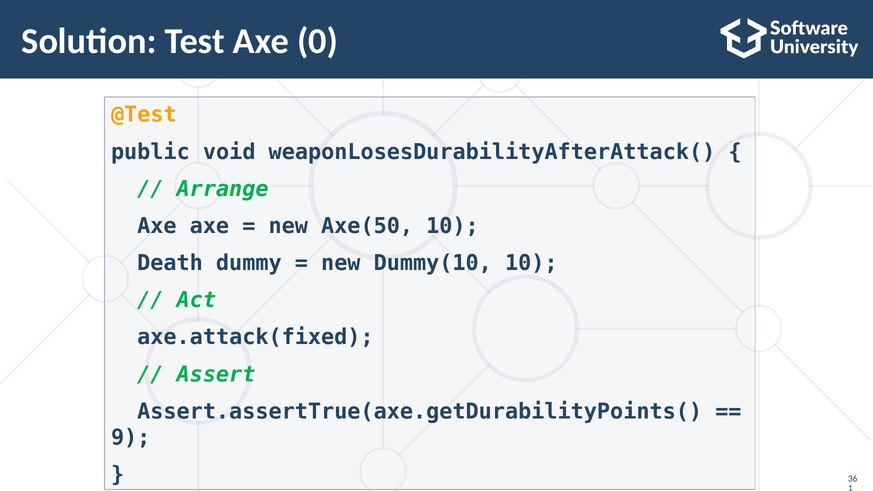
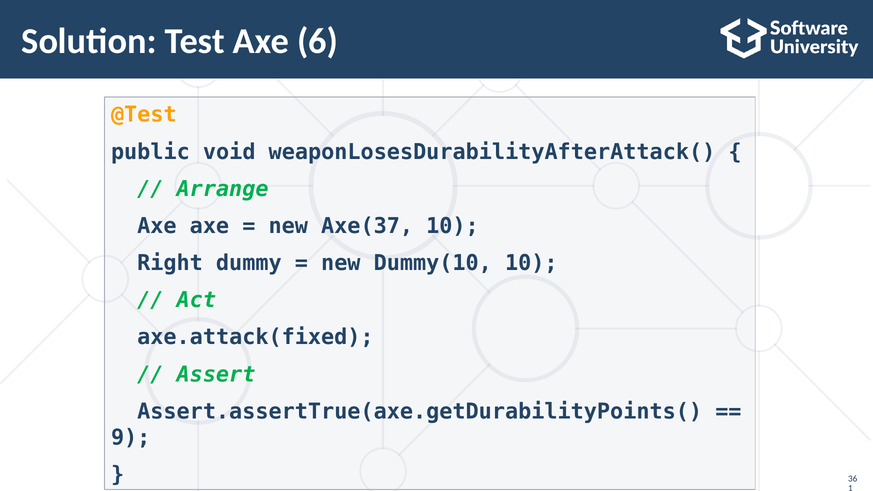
0: 0 -> 6 (318, 41)
Axe(50: Axe(50 -> Axe(37 (367, 226)
Death: Death -> Right (170, 263)
